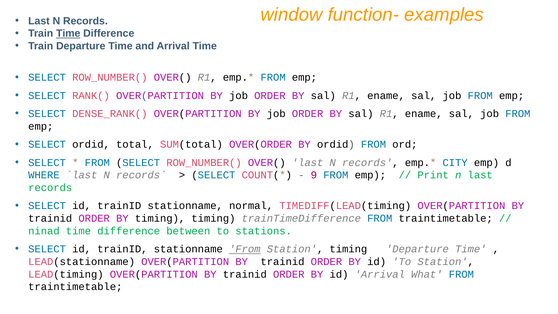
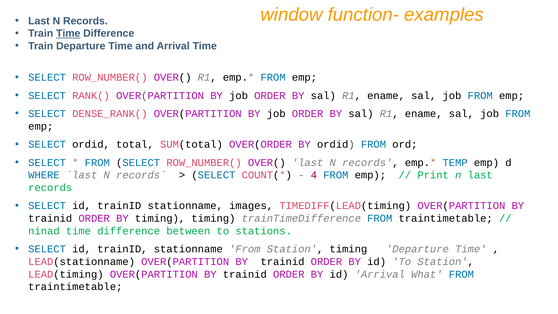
CITY: CITY -> TEMP (455, 163)
9: 9 -> 4 (314, 175)
normal: normal -> images (251, 206)
From underline: present -> none (245, 249)
